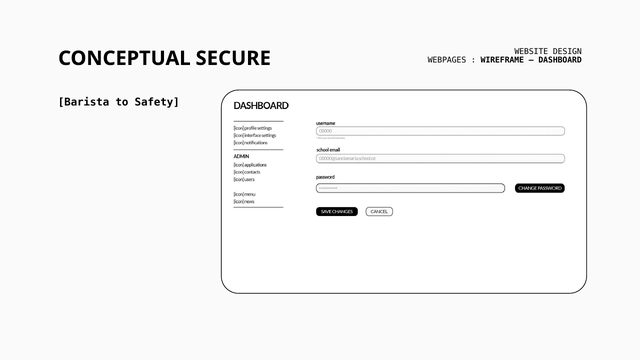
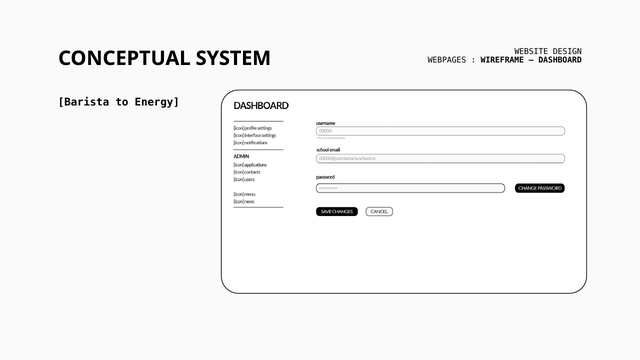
SECURE: SECURE -> SYSTEM (233, 58)
Safety: Safety -> Energy (157, 102)
